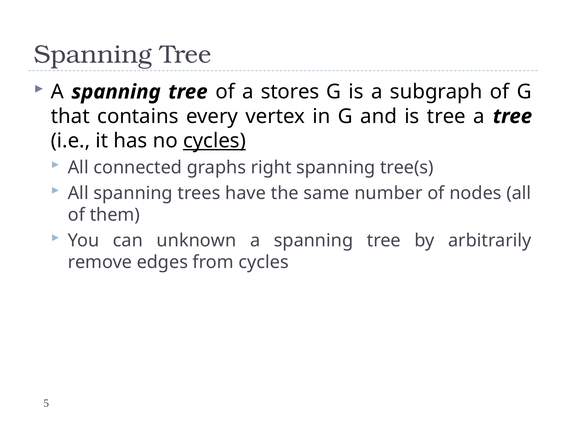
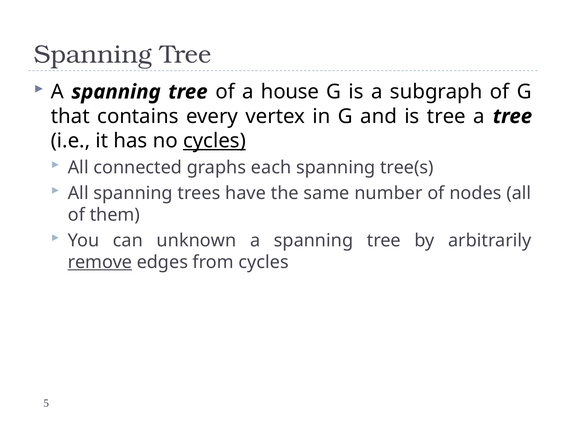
stores: stores -> house (290, 92)
right: right -> each (271, 168)
remove underline: none -> present (100, 262)
